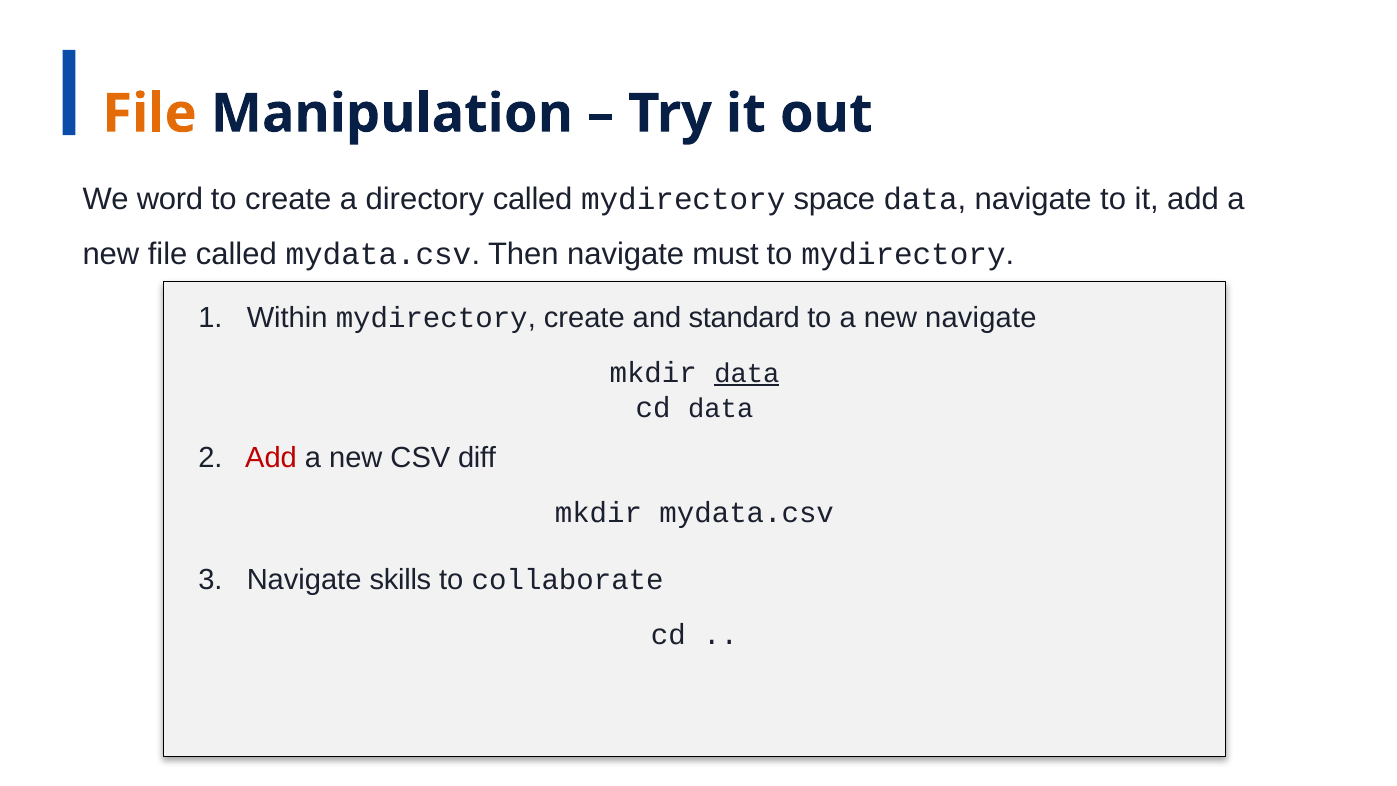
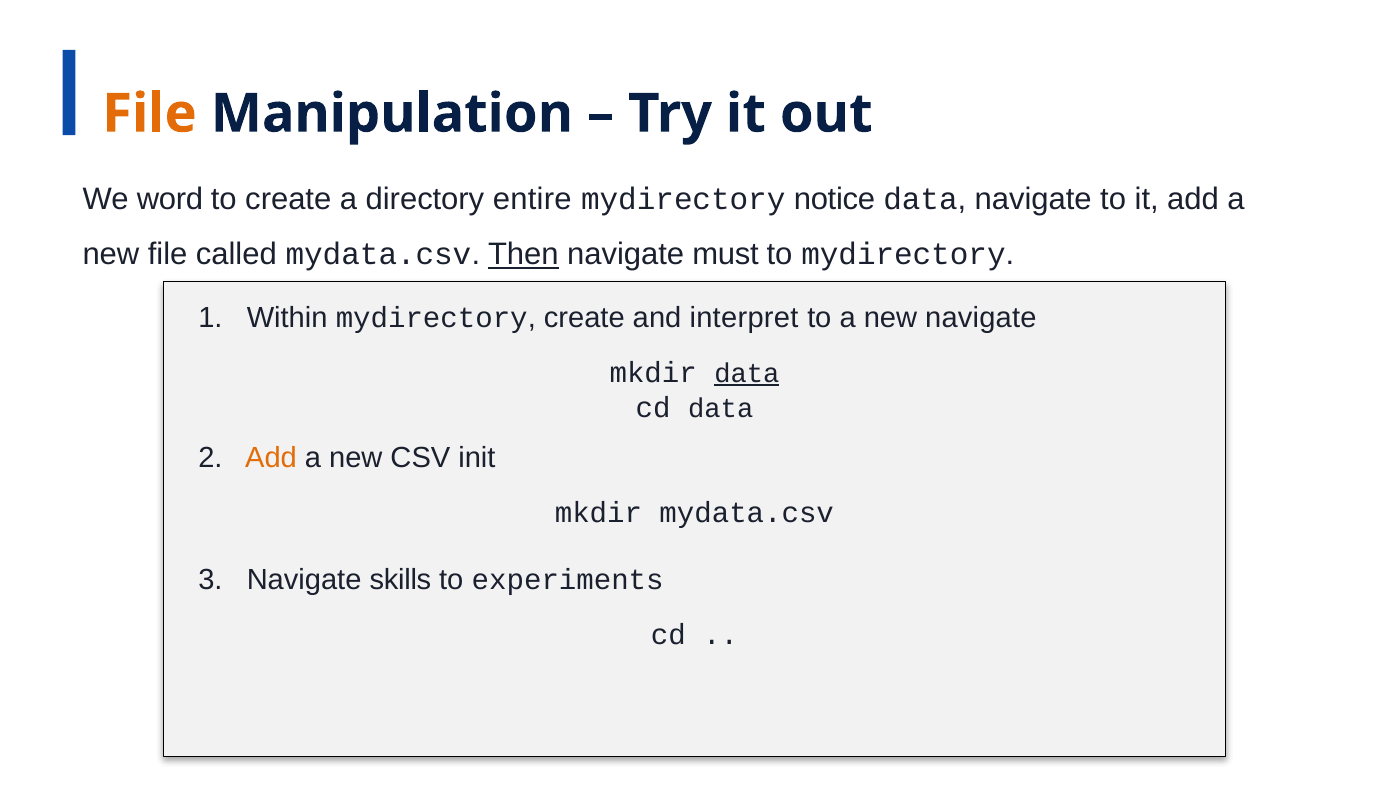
directory called: called -> entire (532, 199)
space: space -> notice (834, 199)
Then underline: none -> present (523, 255)
standard: standard -> interpret (744, 318)
Add colour: red -> orange (271, 458)
diff: diff -> init (477, 458)
collaborate: collaborate -> experiments (568, 580)
